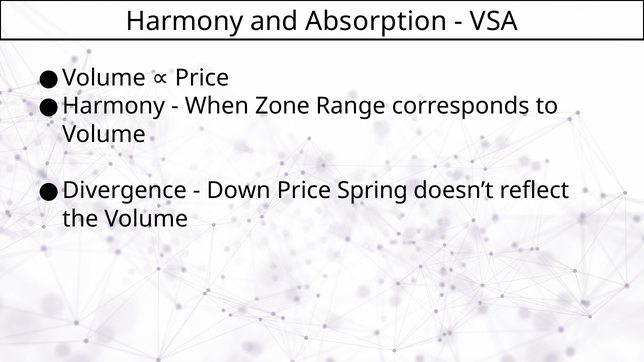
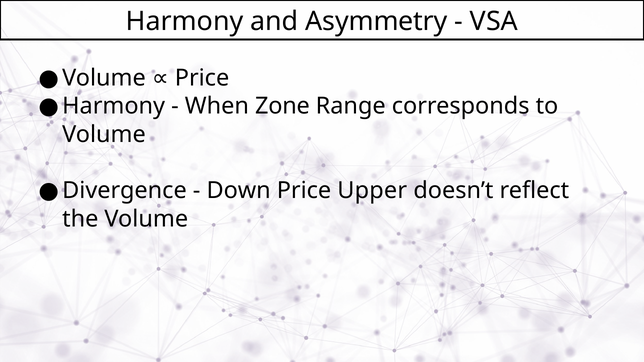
Absorption: Absorption -> Asymmetry (376, 22)
Spring: Spring -> Upper (372, 191)
